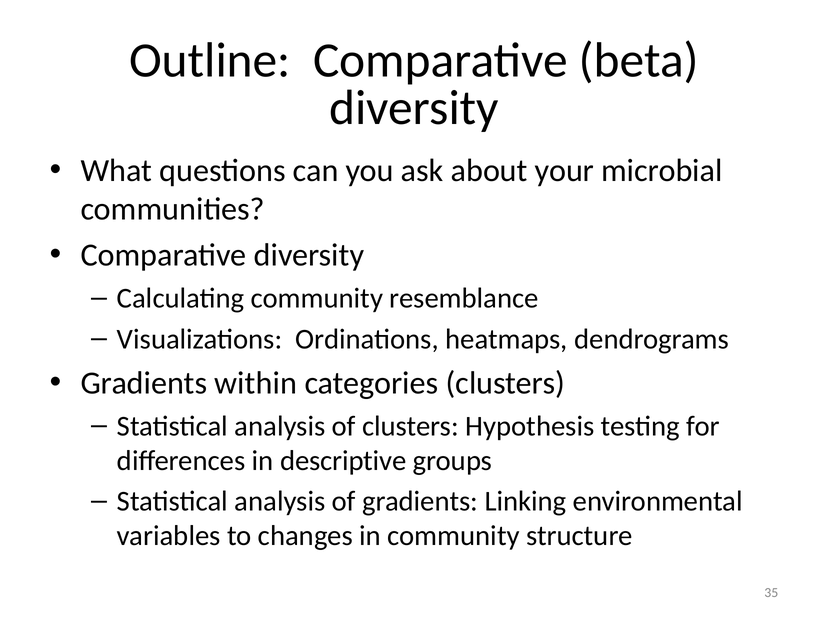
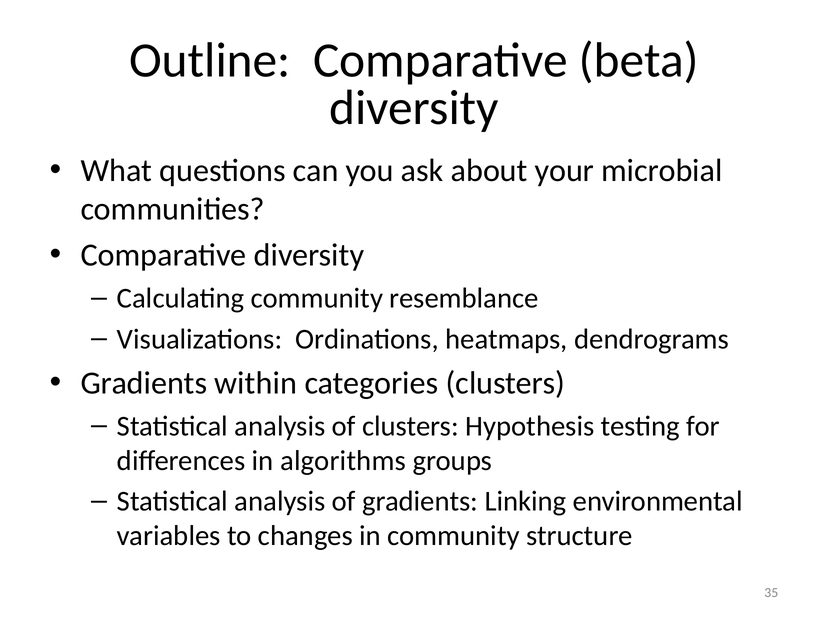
descriptive: descriptive -> algorithms (343, 461)
